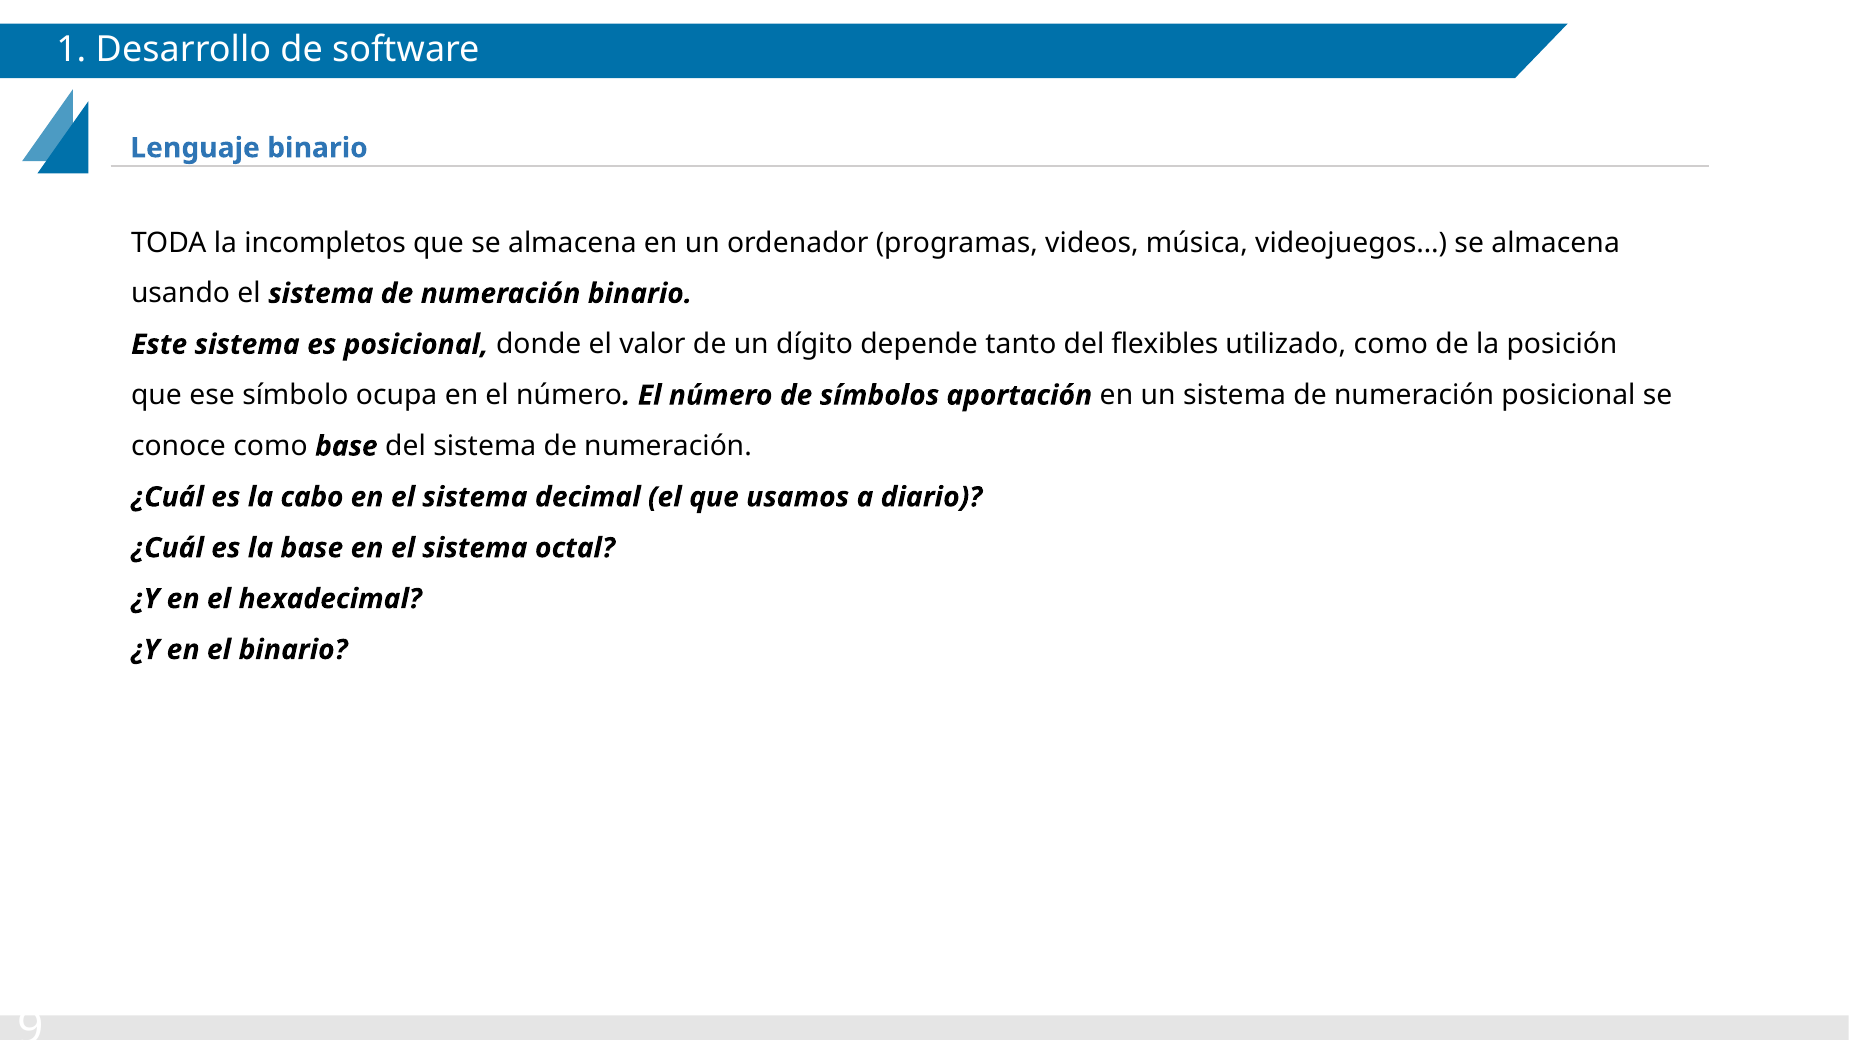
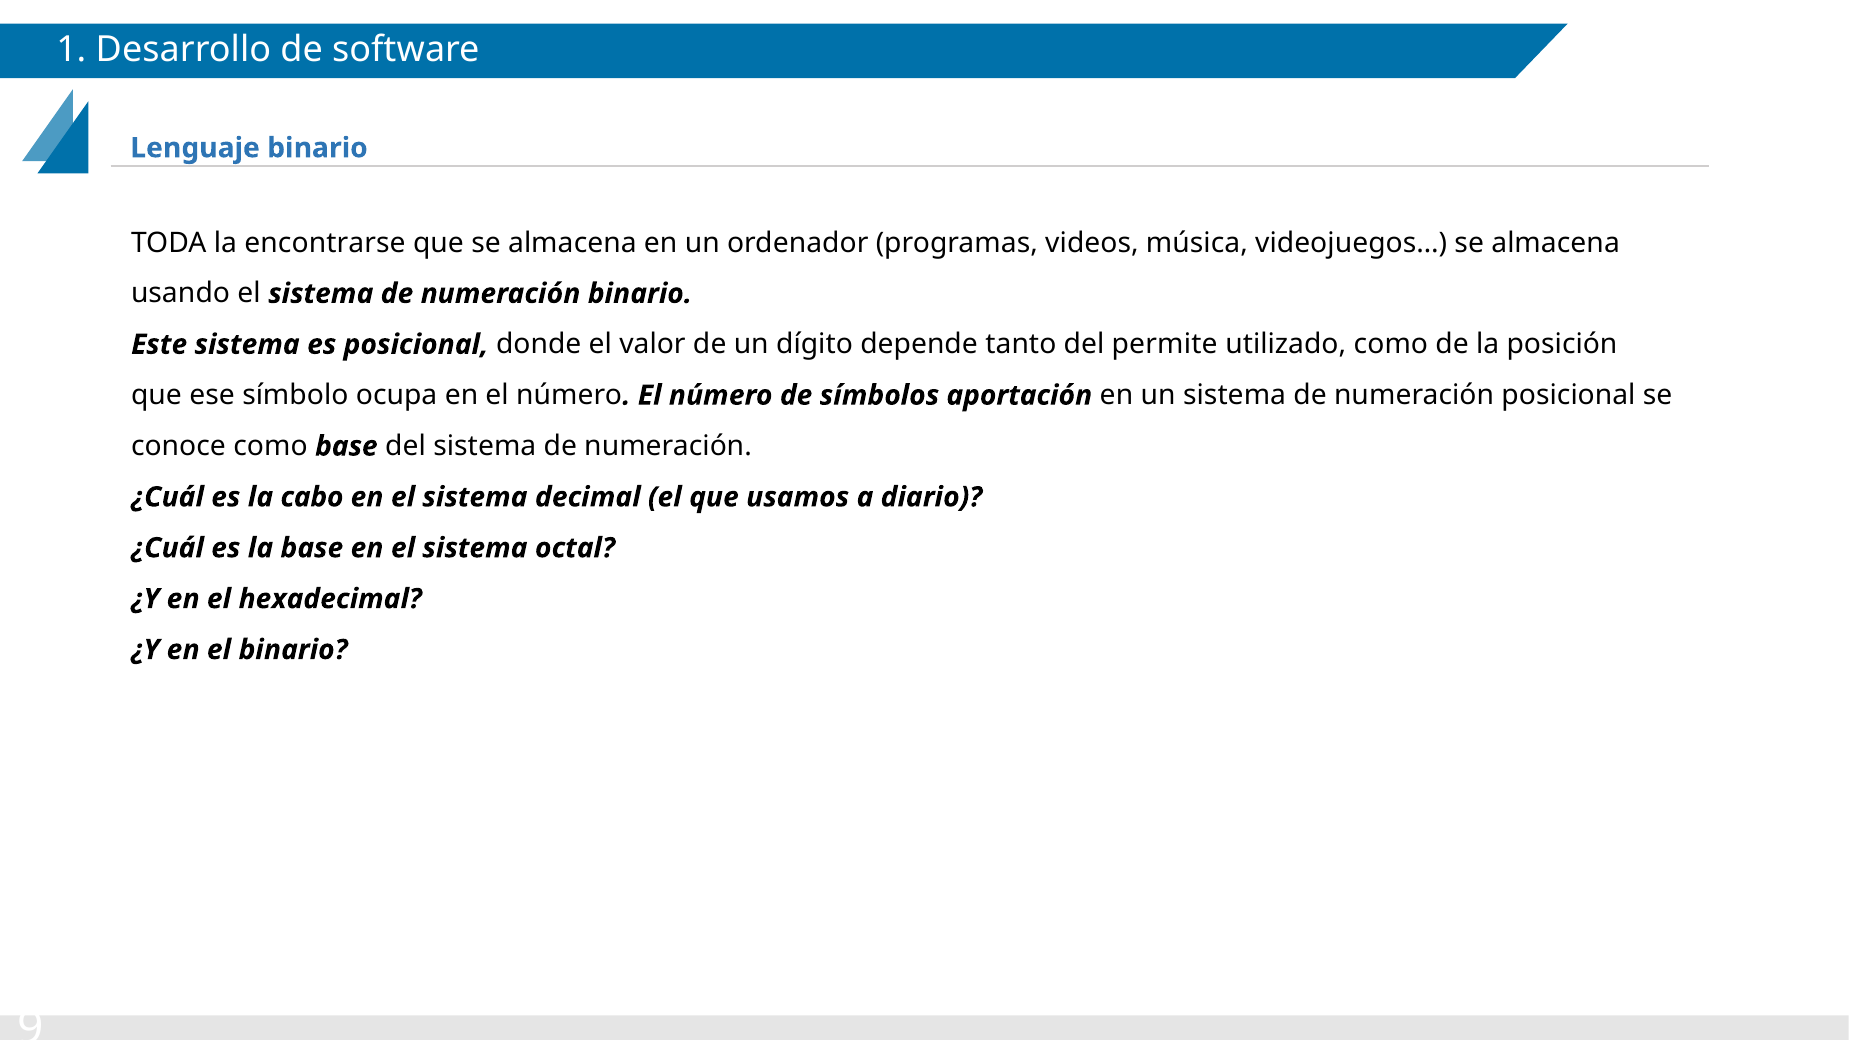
incompletos: incompletos -> encontrarse (325, 243)
flexibles: flexibles -> permite (1165, 345)
